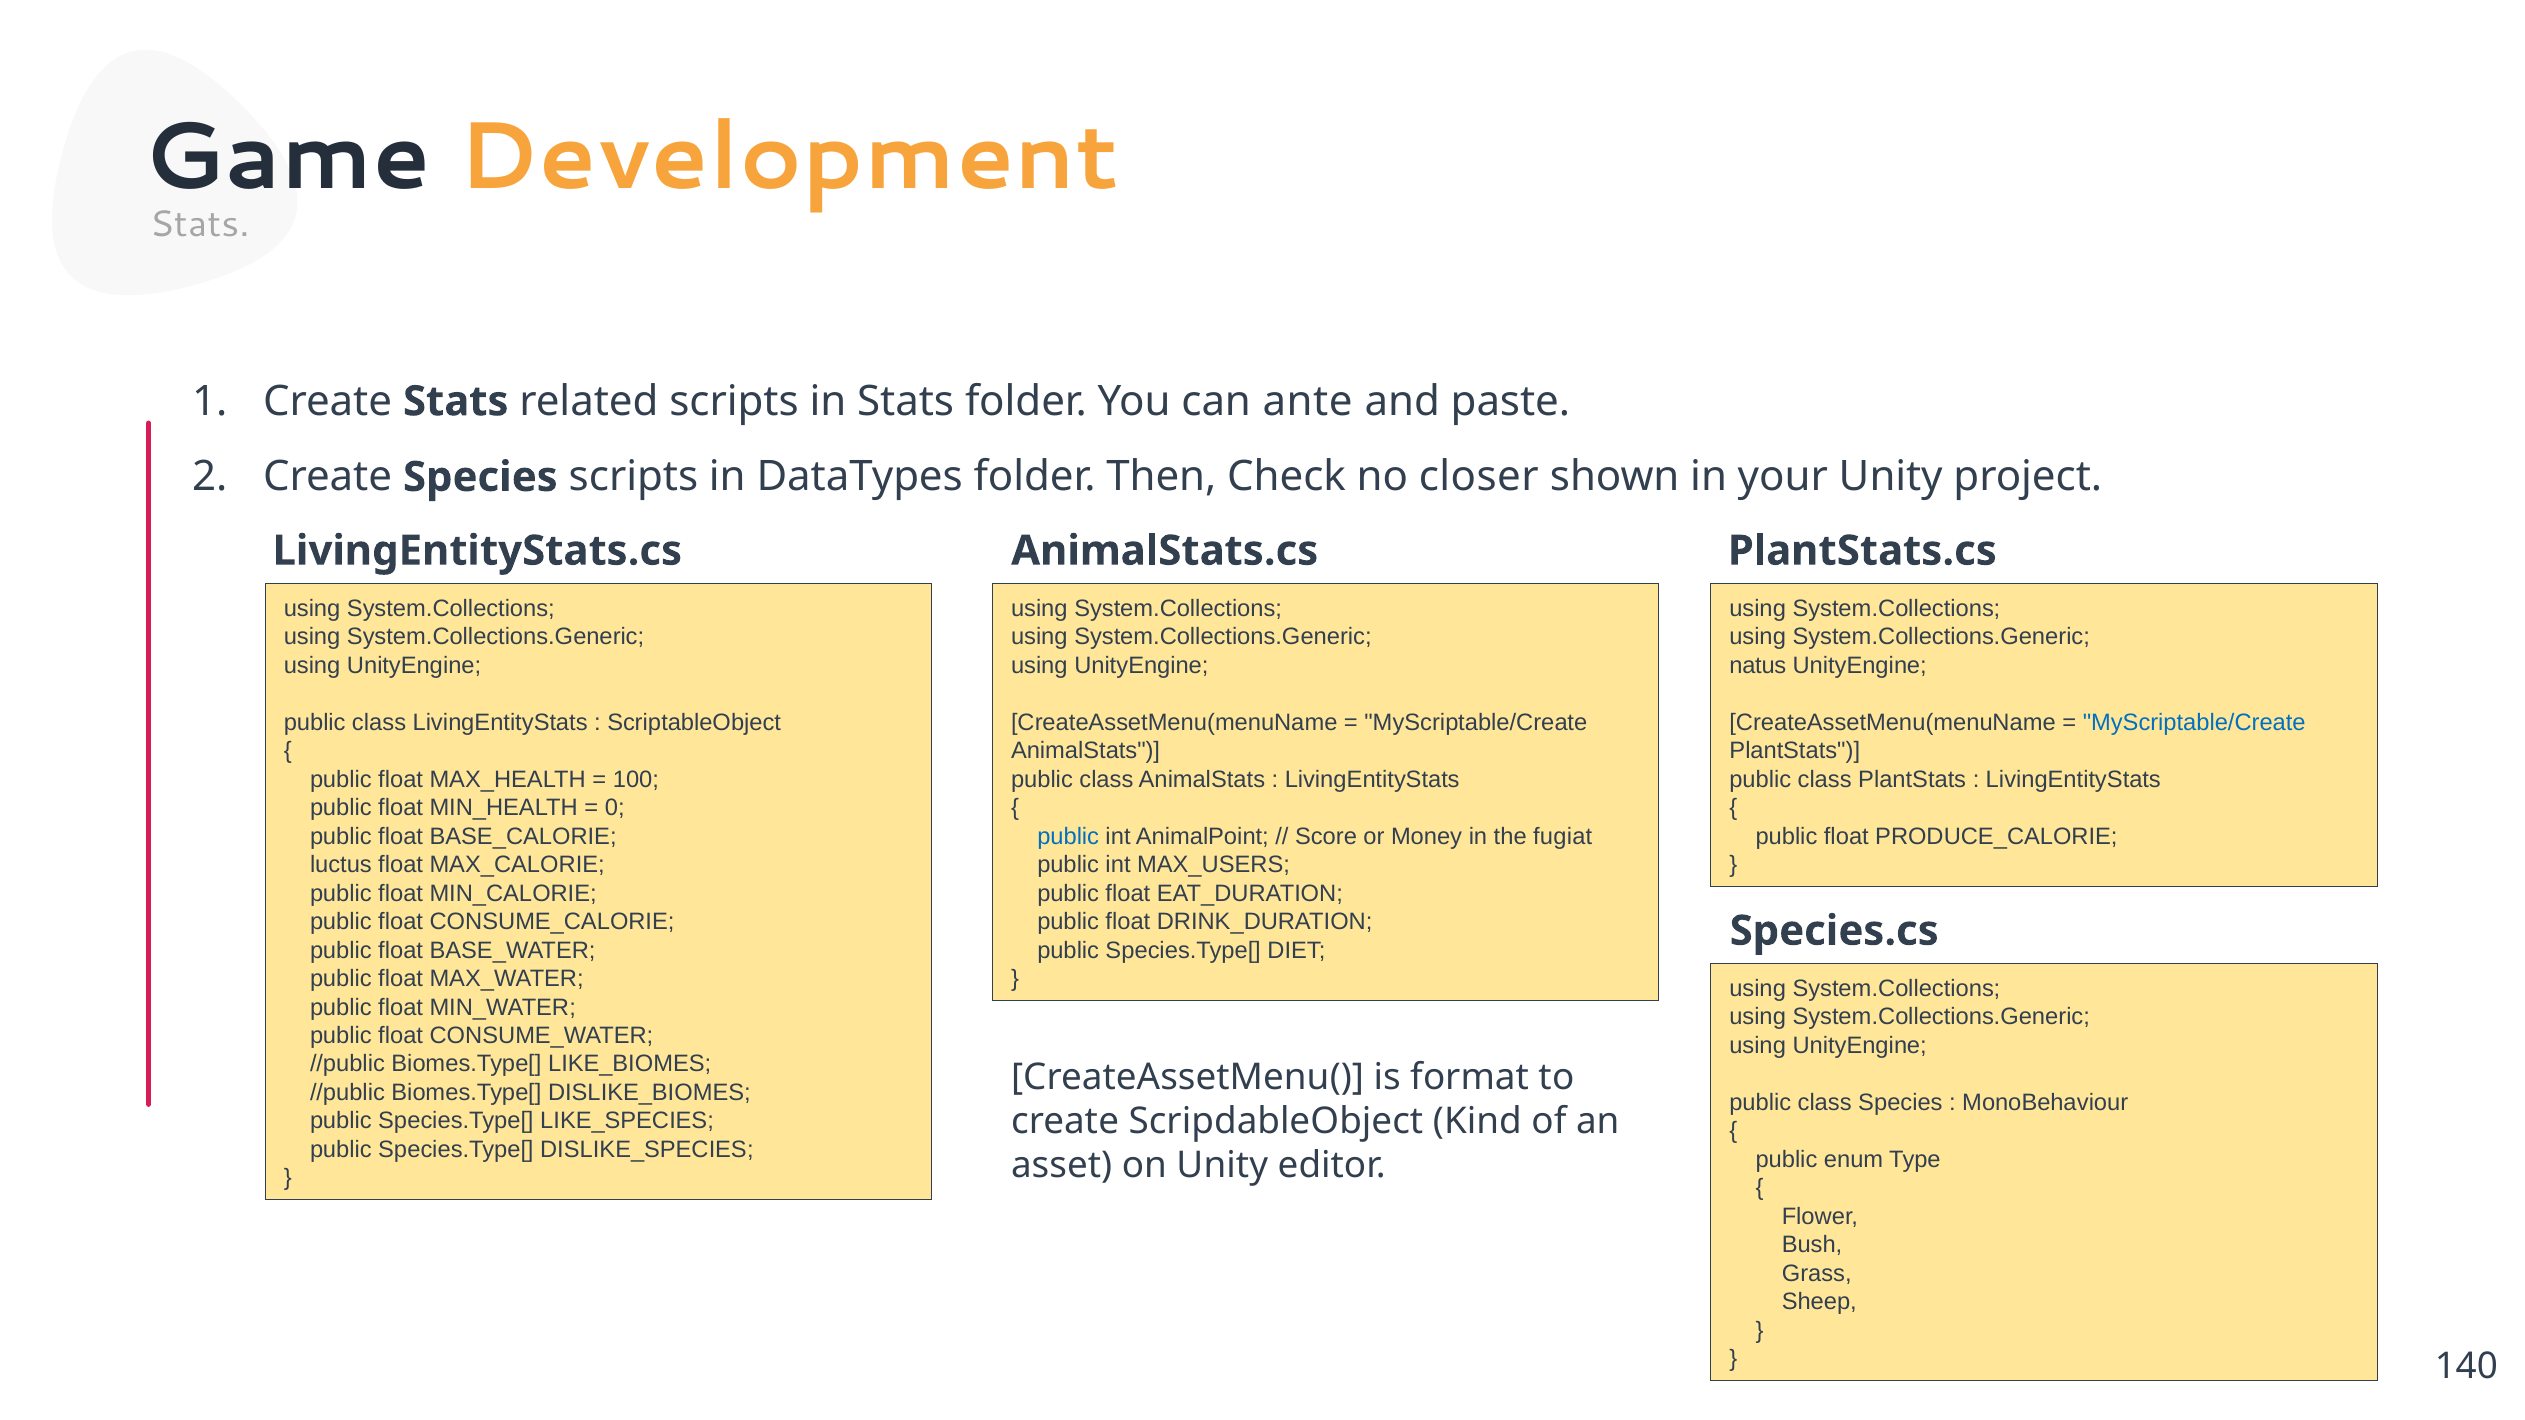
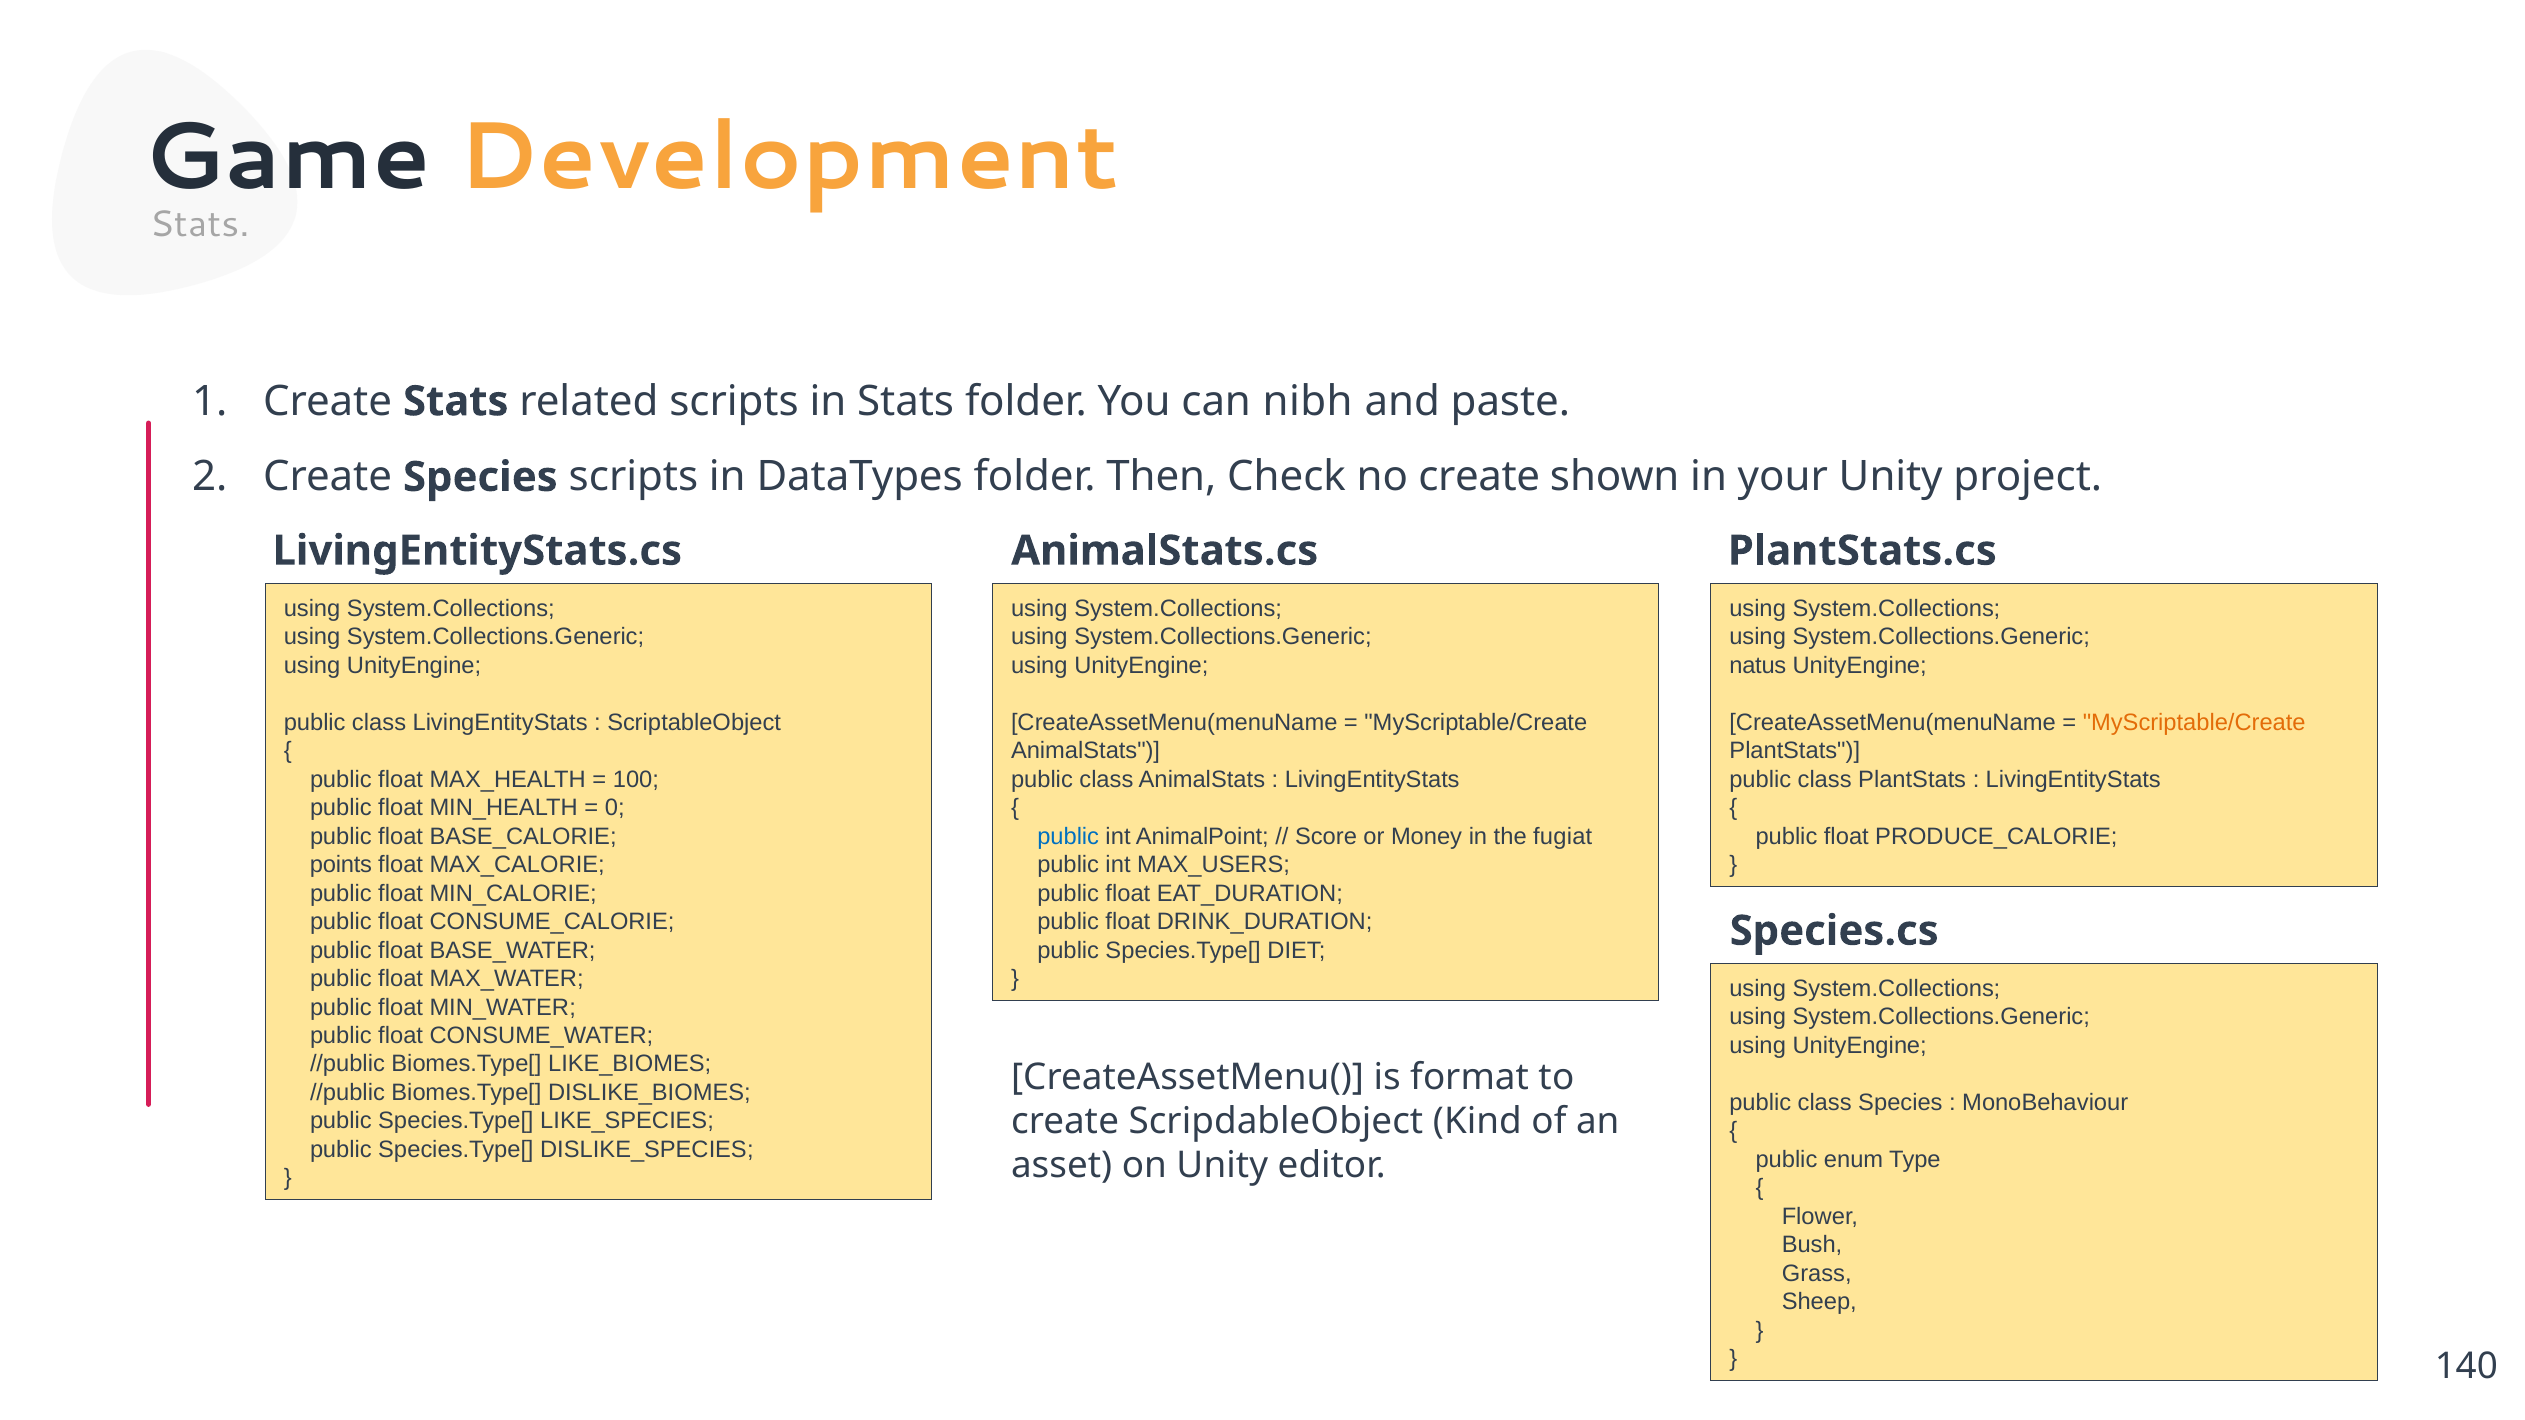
ante: ante -> nibh (1308, 402)
no closer: closer -> create (1479, 477)
MyScriptable/Create colour: blue -> orange (2194, 723)
luctus: luctus -> points (341, 865)
